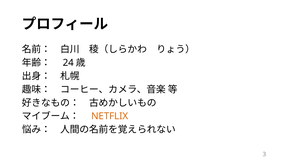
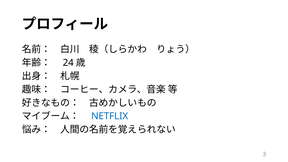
NETFLIX colour: orange -> blue (110, 116)
